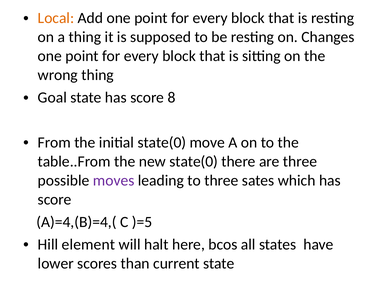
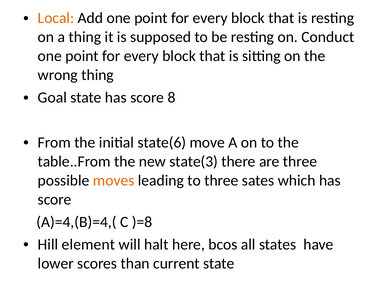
Changes: Changes -> Conduct (328, 37)
initial state(0: state(0 -> state(6 (162, 143)
new state(0: state(0 -> state(3 (194, 162)
moves colour: purple -> orange (114, 181)
)=5: )=5 -> )=8 (142, 222)
